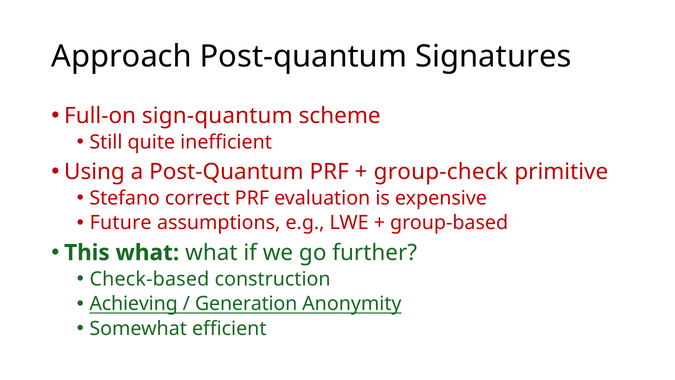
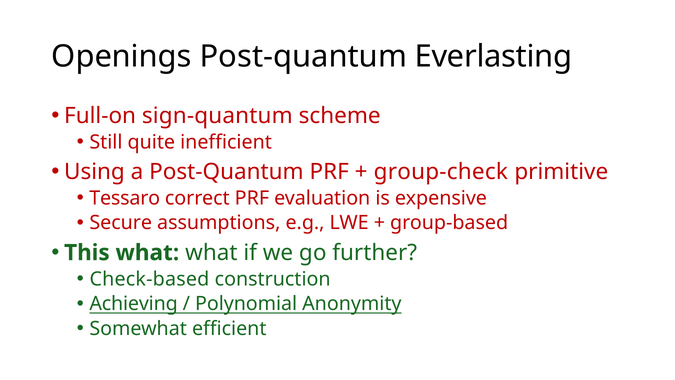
Approach: Approach -> Openings (122, 57)
Signatures: Signatures -> Everlasting (493, 57)
Stefano: Stefano -> Tessaro (125, 198)
Future: Future -> Secure (121, 223)
Generation: Generation -> Polynomial (246, 304)
